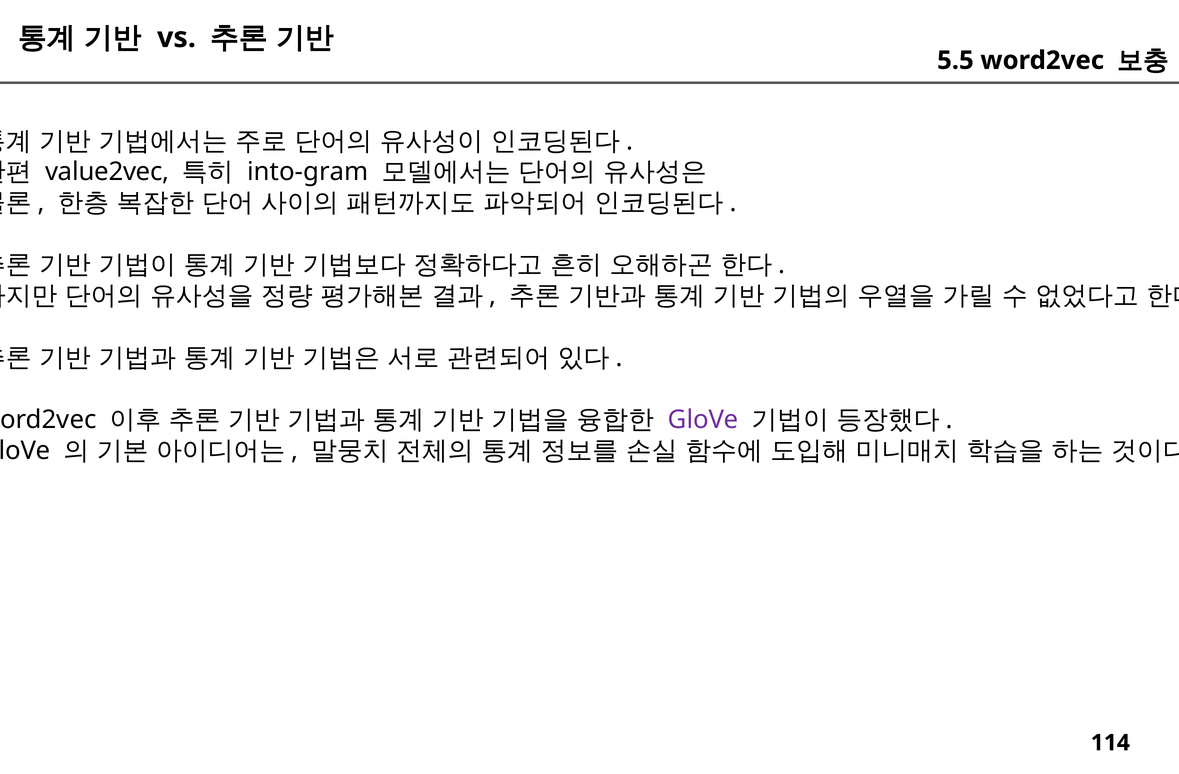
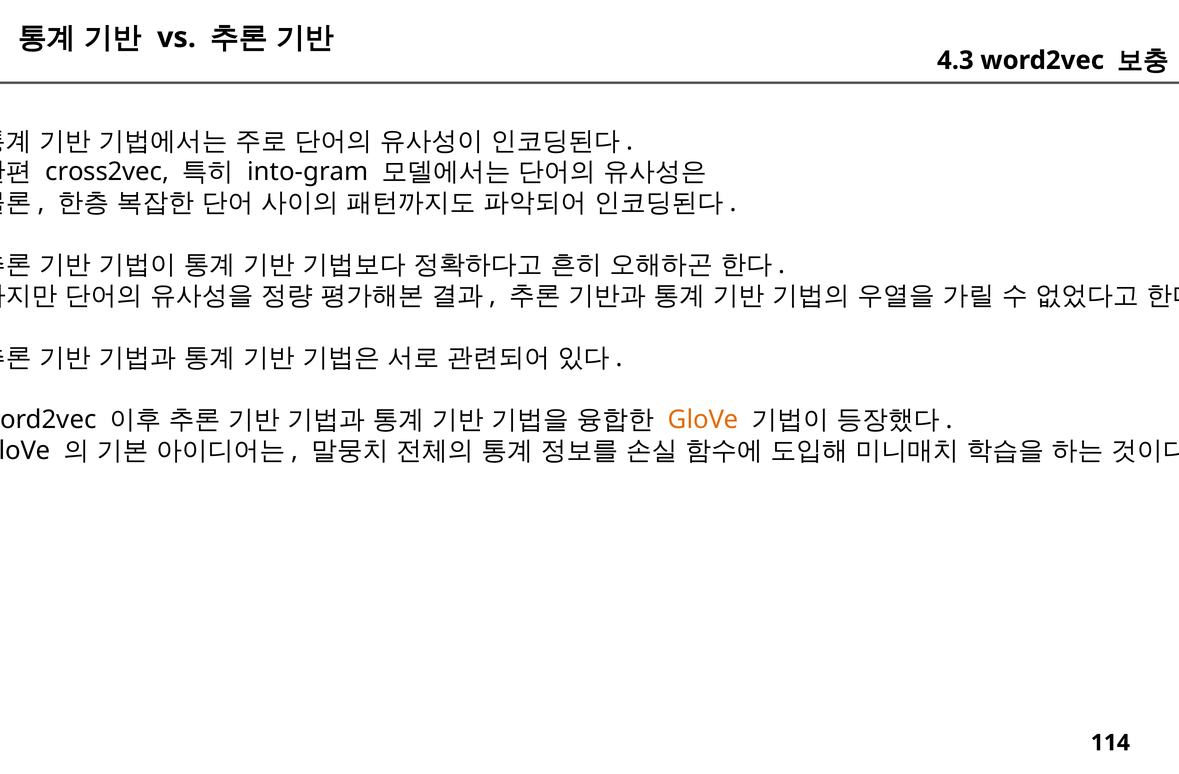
5.5: 5.5 -> 4.3 (955, 60)
value2vec: value2vec -> cross2vec (107, 172)
GloVe colour: purple -> orange (703, 420)
